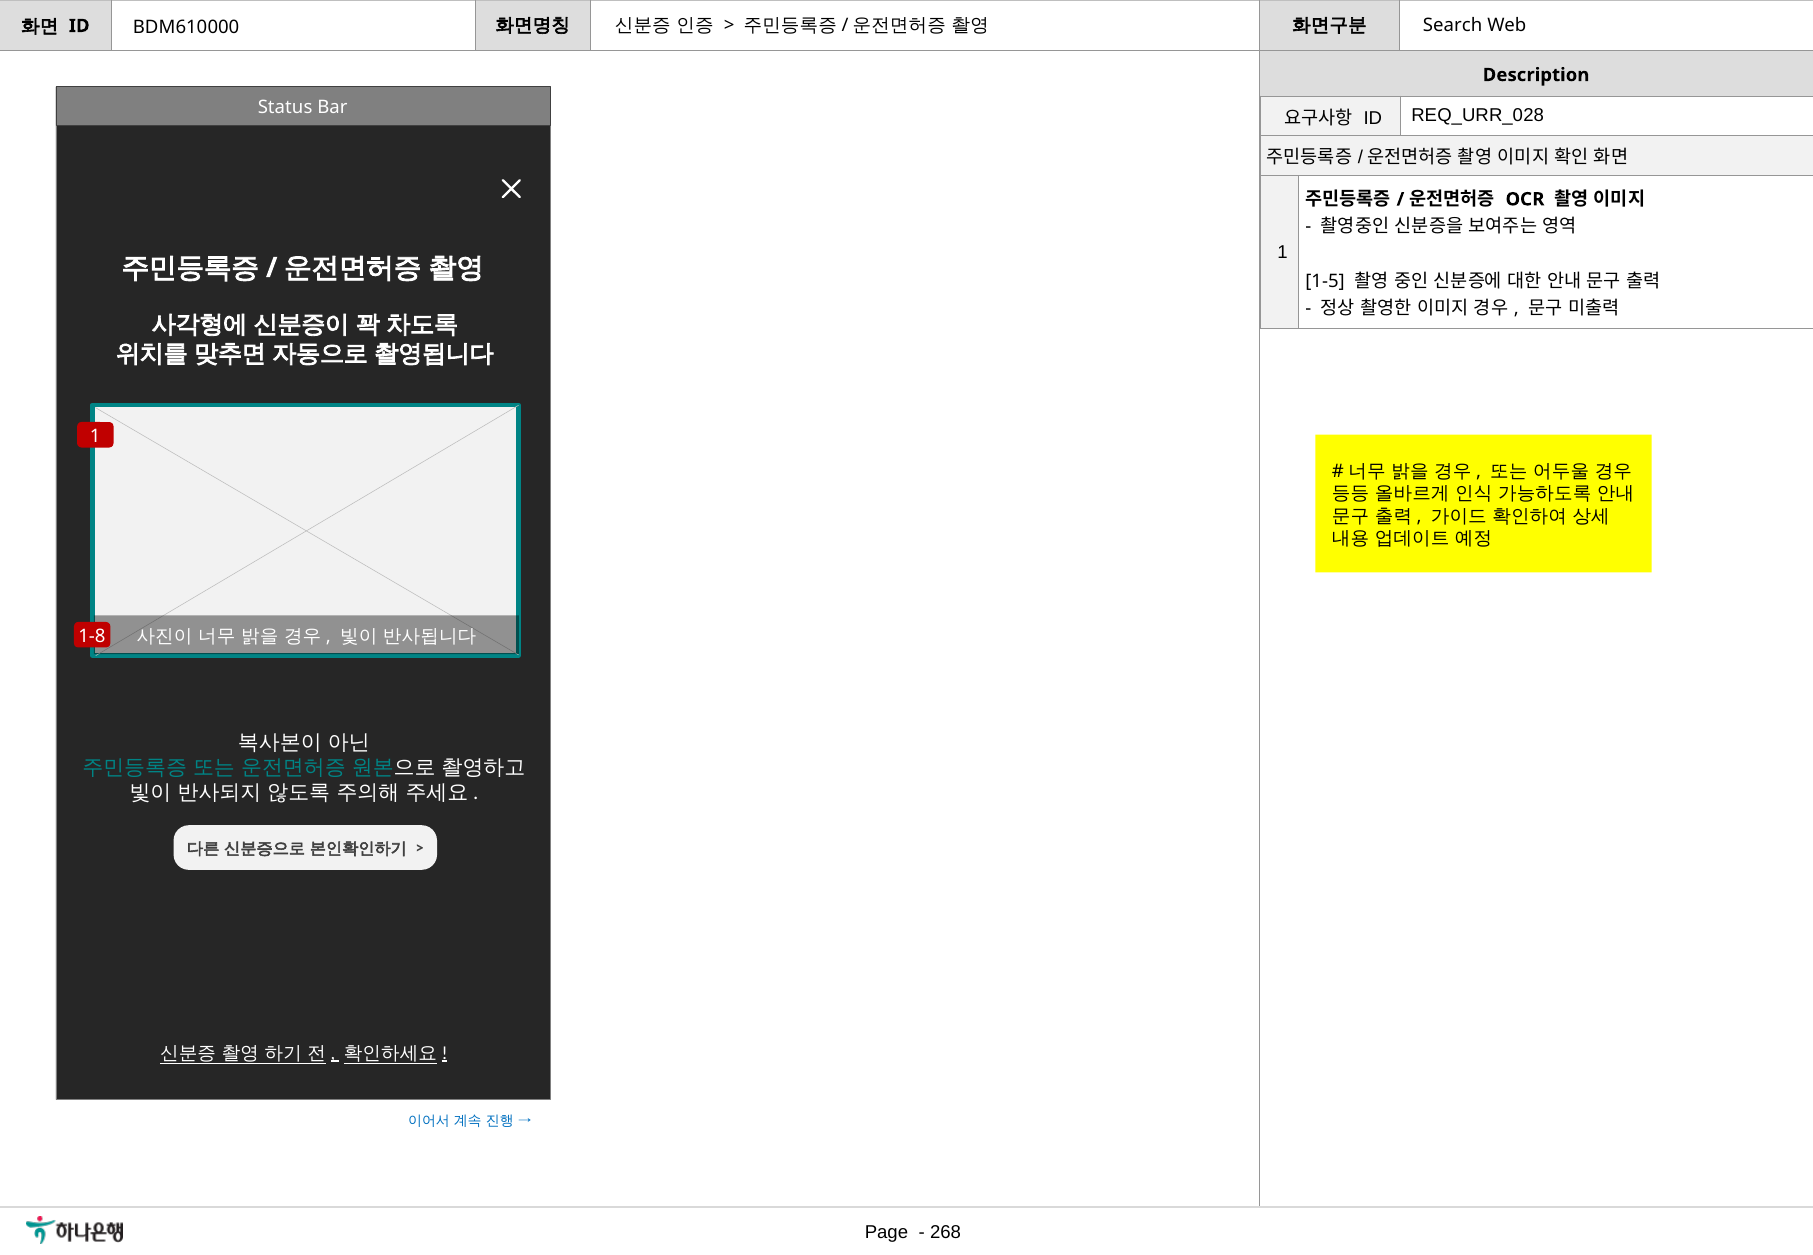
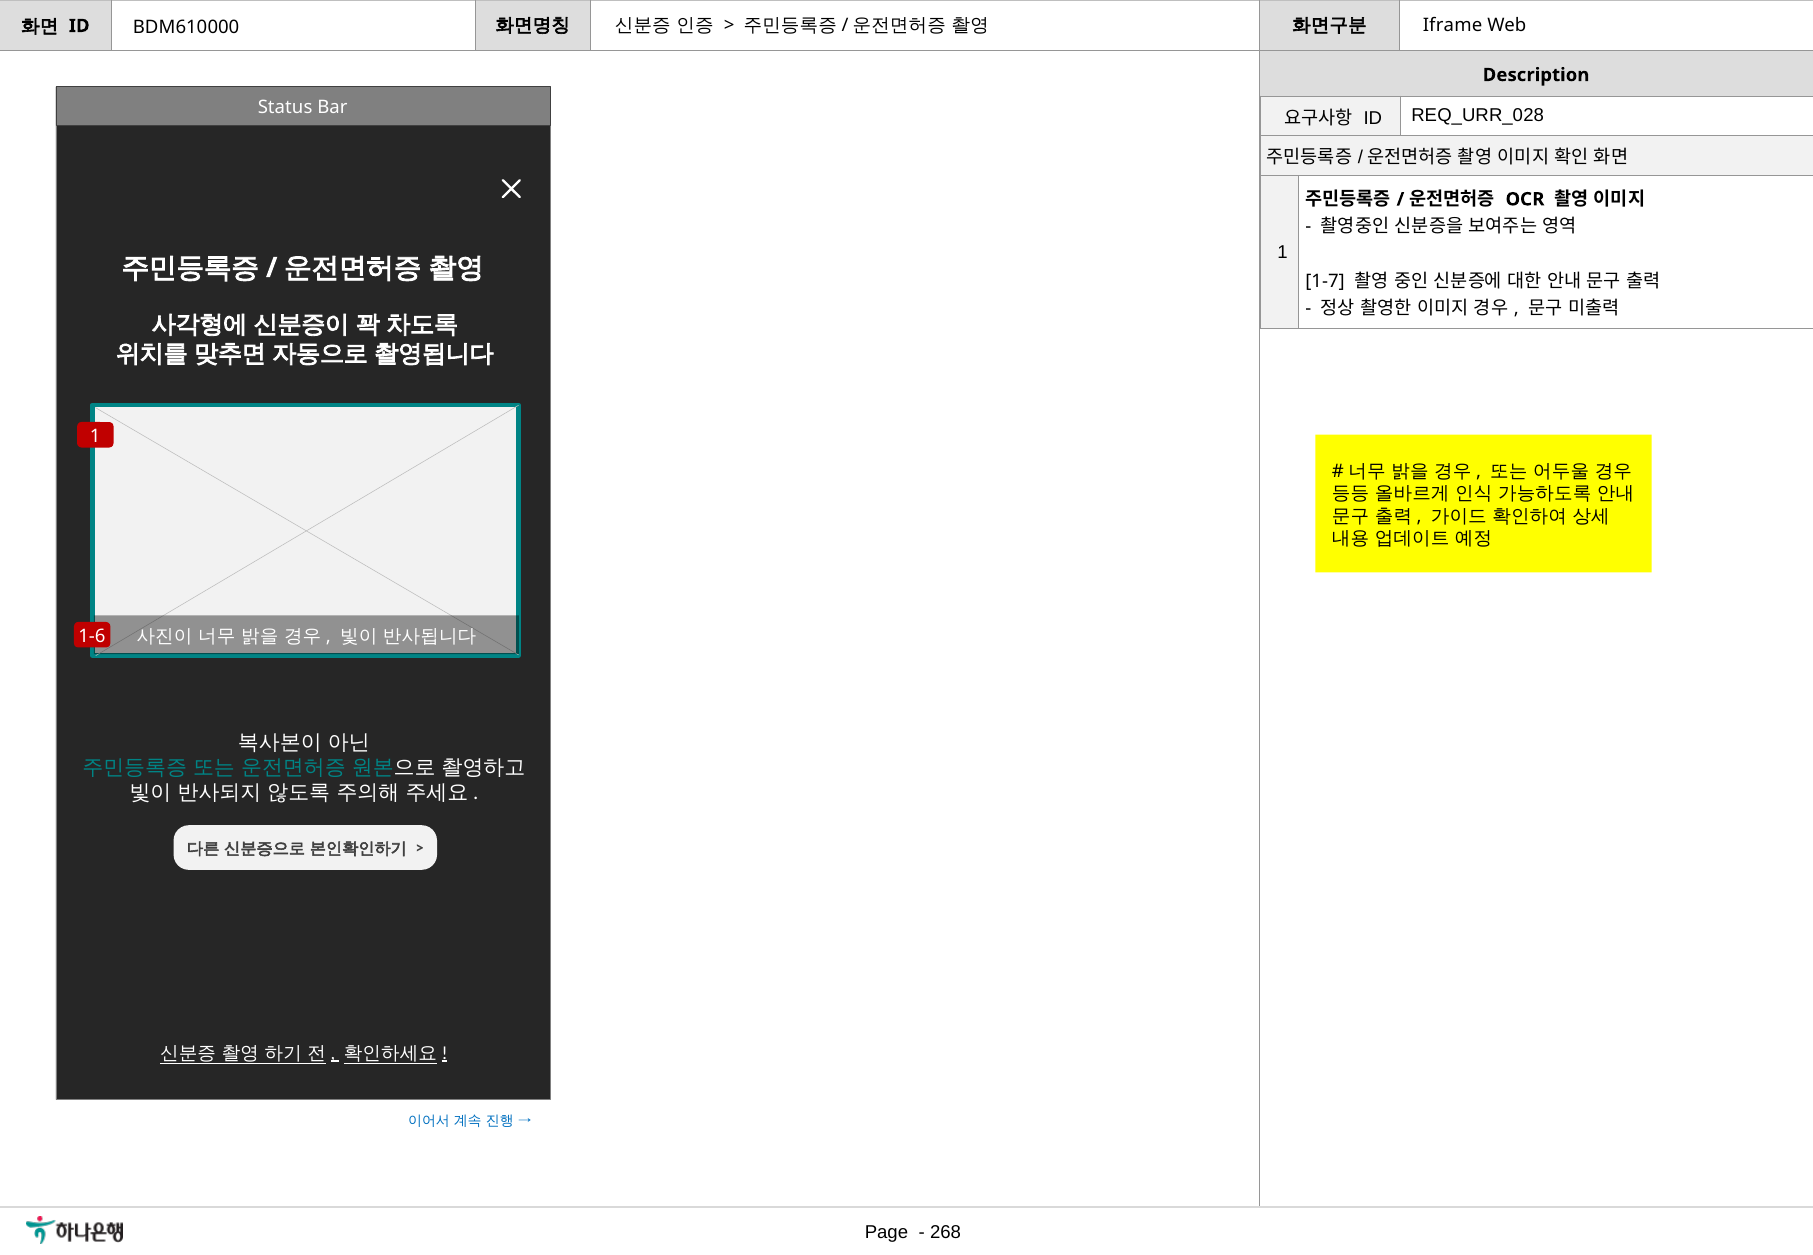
Search: Search -> Iframe (1453, 26)
1-5: 1-5 -> 1-7 (1325, 281)
1-8: 1-8 -> 1-6 (92, 636)
